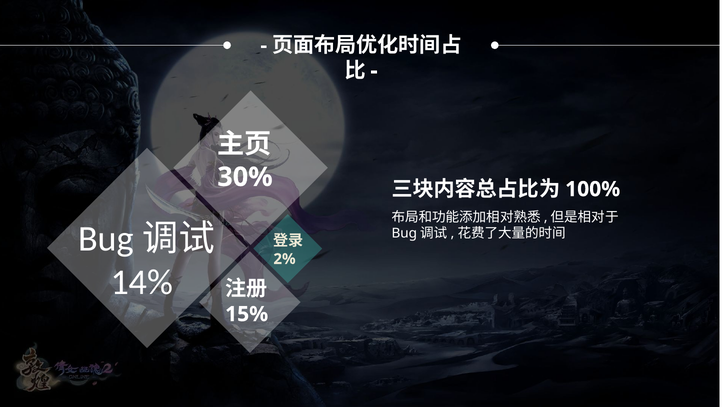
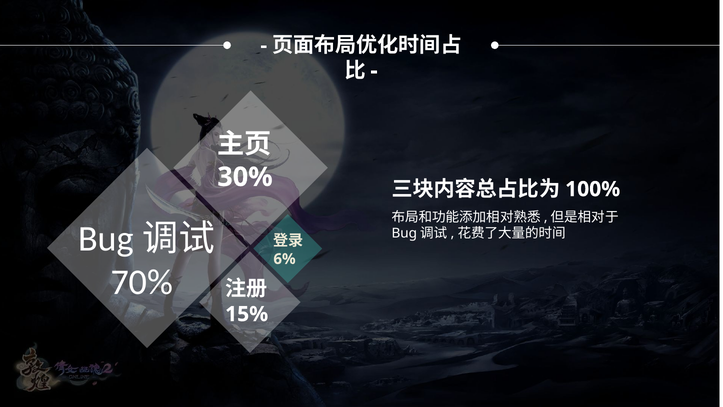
2%: 2% -> 6% (285, 259)
14%: 14% -> 70% (142, 282)
